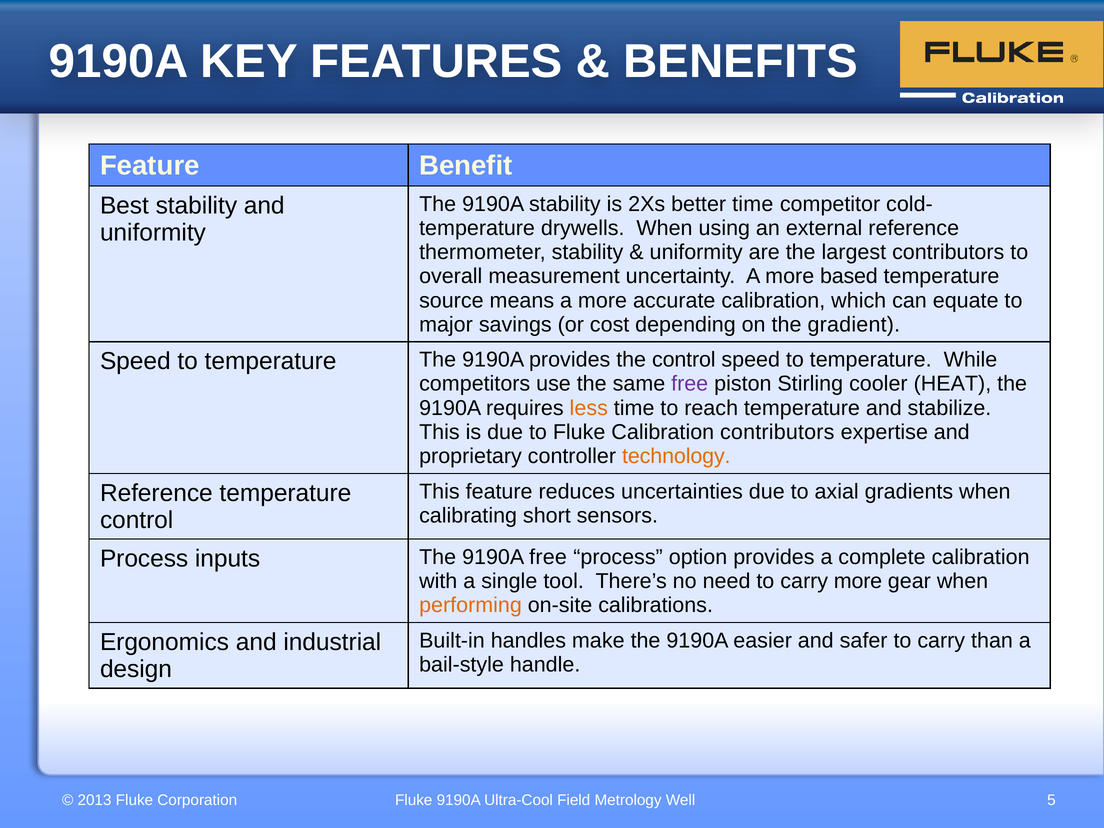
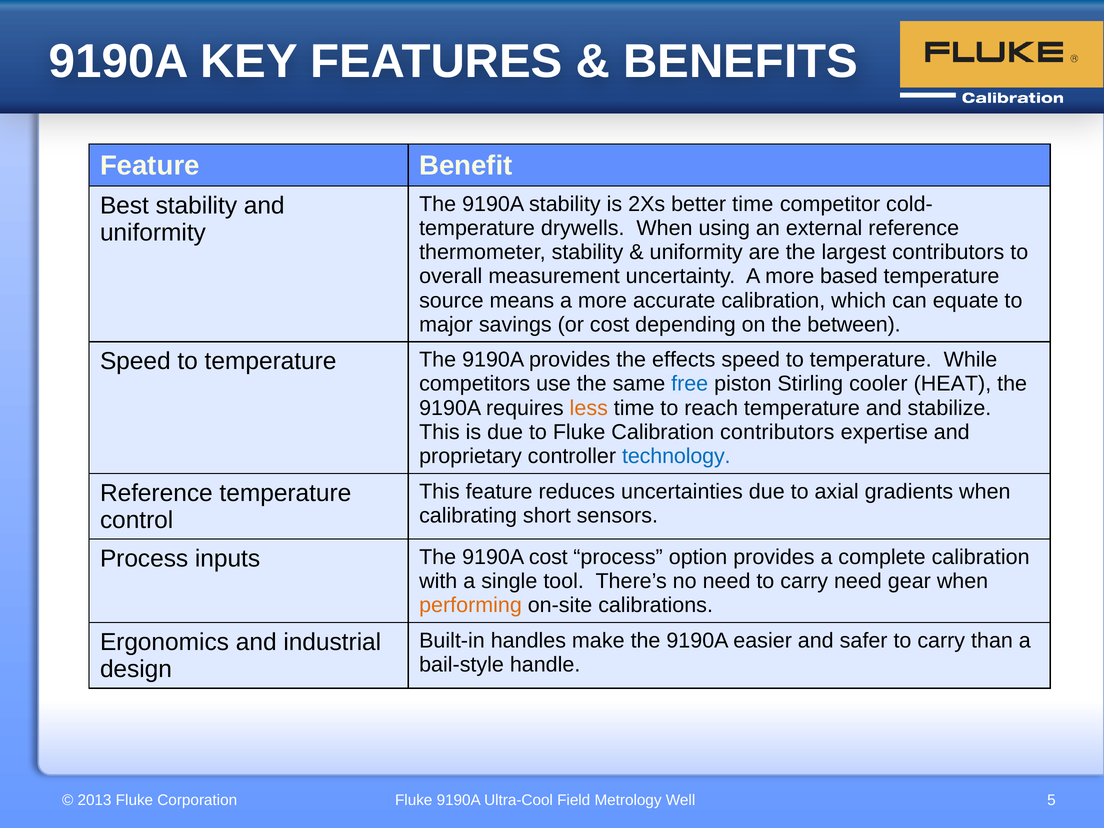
gradient: gradient -> between (854, 325)
the control: control -> effects (684, 360)
free colour: purple -> blue (690, 384)
technology colour: orange -> blue (676, 456)
9190A free: free -> cost (548, 557)
carry more: more -> need (858, 581)
